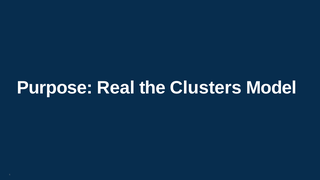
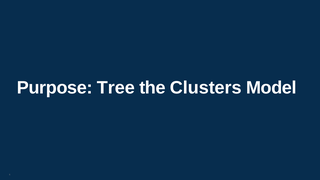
Real: Real -> Tree (116, 88)
